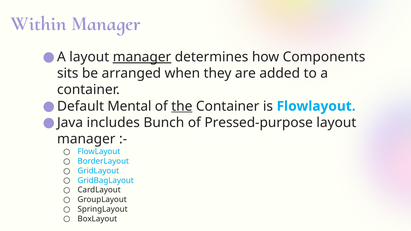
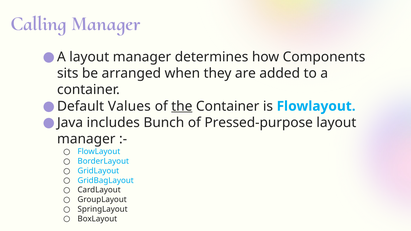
Within: Within -> Calling (39, 23)
manager underline: present -> none (142, 57)
Mental: Mental -> Values (129, 106)
